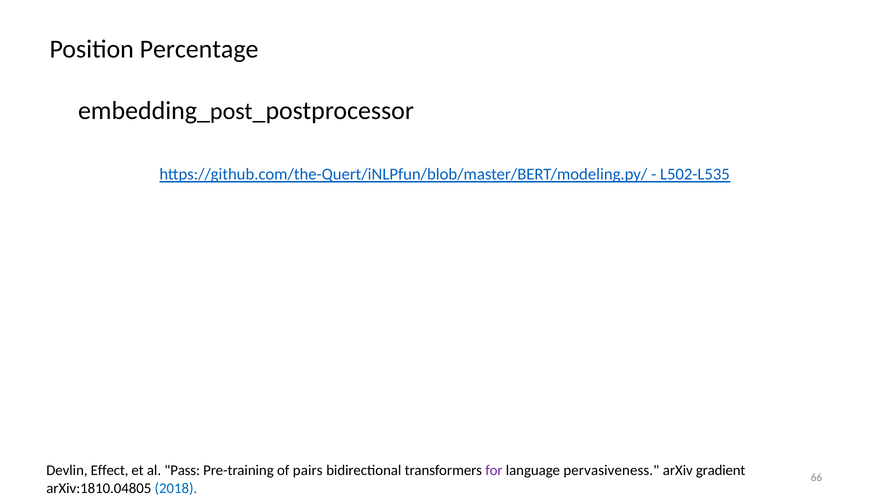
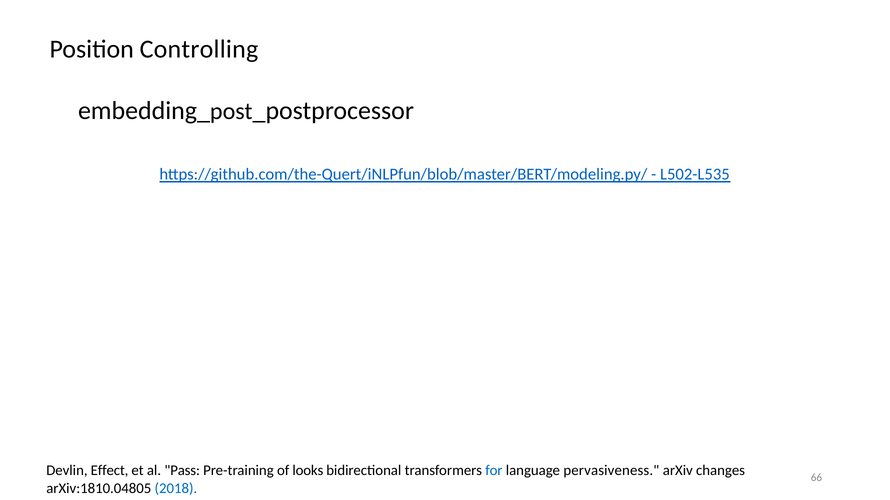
Percentage: Percentage -> Controlling (199, 49)
pairs: pairs -> looks (308, 471)
for colour: purple -> blue (494, 471)
gradient: gradient -> changes (721, 471)
